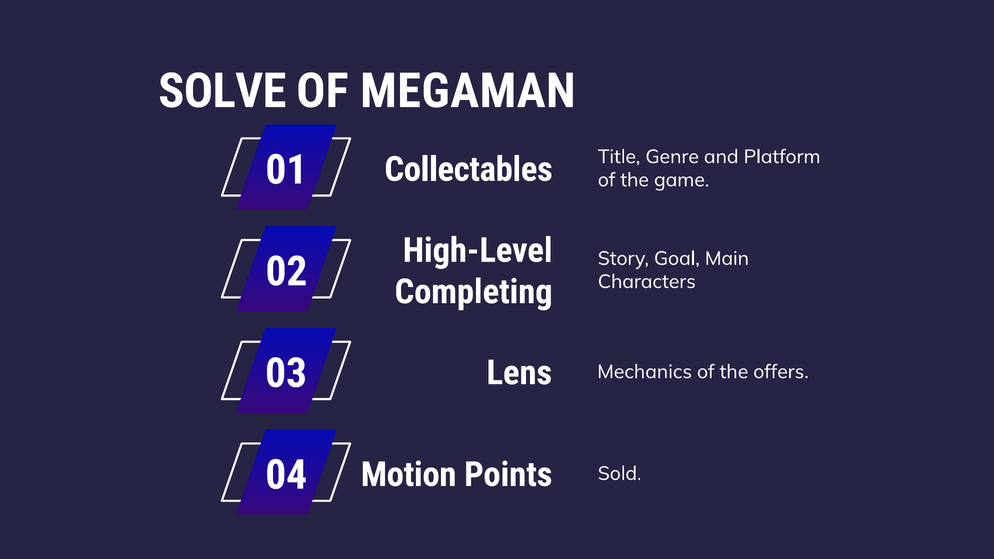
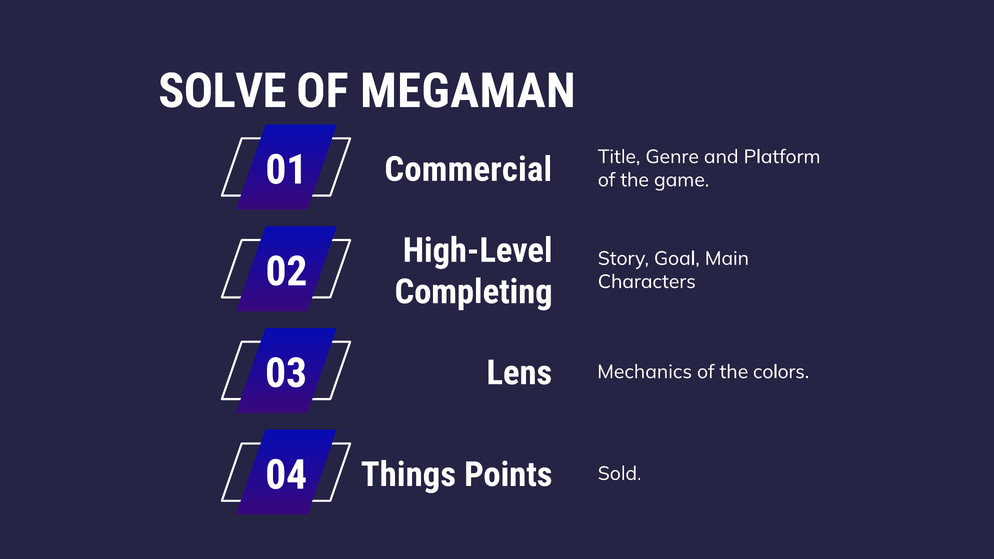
Collectables: Collectables -> Commercial (468, 169)
offers: offers -> colors (781, 372)
Motion: Motion -> Things (408, 475)
